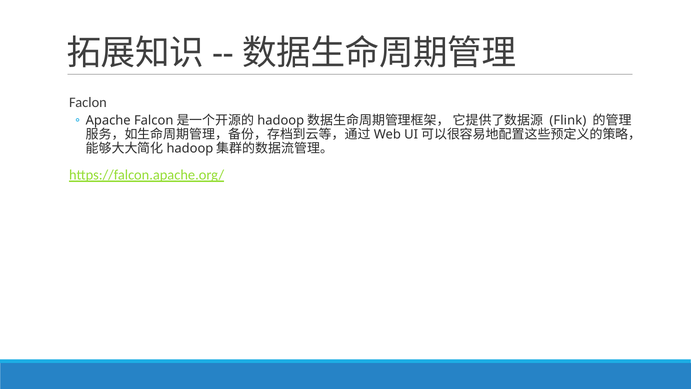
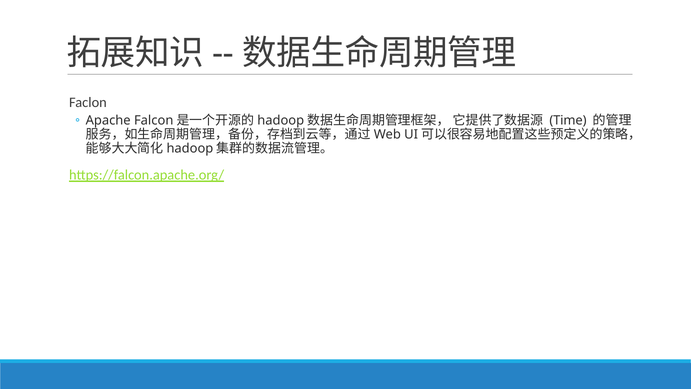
Flink: Flink -> Time (568, 120)
